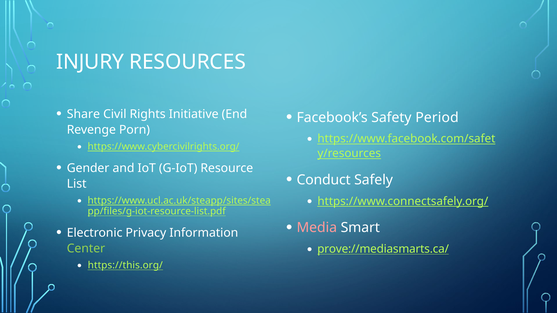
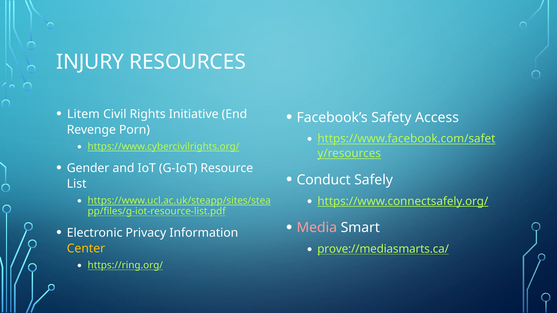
Share: Share -> Litem (83, 114)
Period: Period -> Access (437, 118)
Center colour: light green -> yellow (86, 249)
https://this.org/: https://this.org/ -> https://ring.org/ (125, 266)
